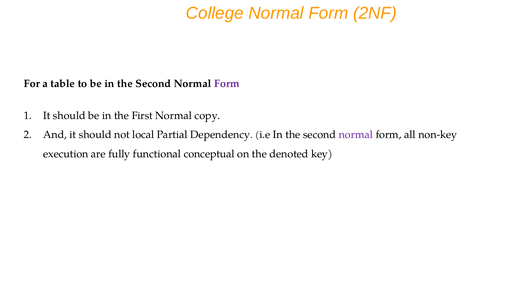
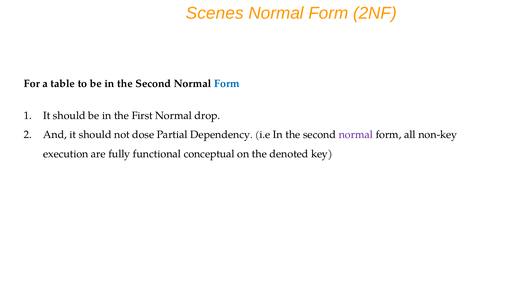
College: College -> Scenes (215, 13)
Form colour: purple -> blue (227, 84)
copy: copy -> drop (207, 116)
local: local -> dose (143, 135)
